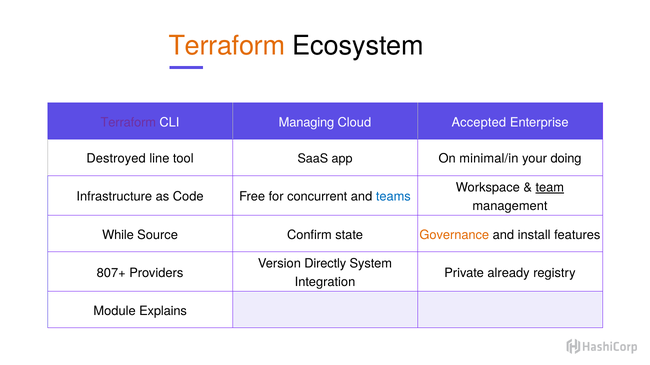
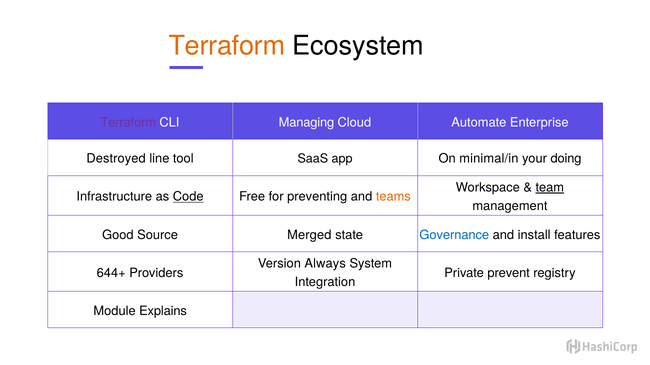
Accepted: Accepted -> Automate (479, 122)
Code underline: none -> present (188, 197)
concurrent: concurrent -> preventing (317, 197)
teams colour: blue -> orange (393, 197)
While: While -> Good (118, 235)
Confirm: Confirm -> Merged (309, 235)
Governance colour: orange -> blue (454, 235)
Directly: Directly -> Always (325, 264)
807+: 807+ -> 644+ (111, 273)
already: already -> prevent (509, 273)
